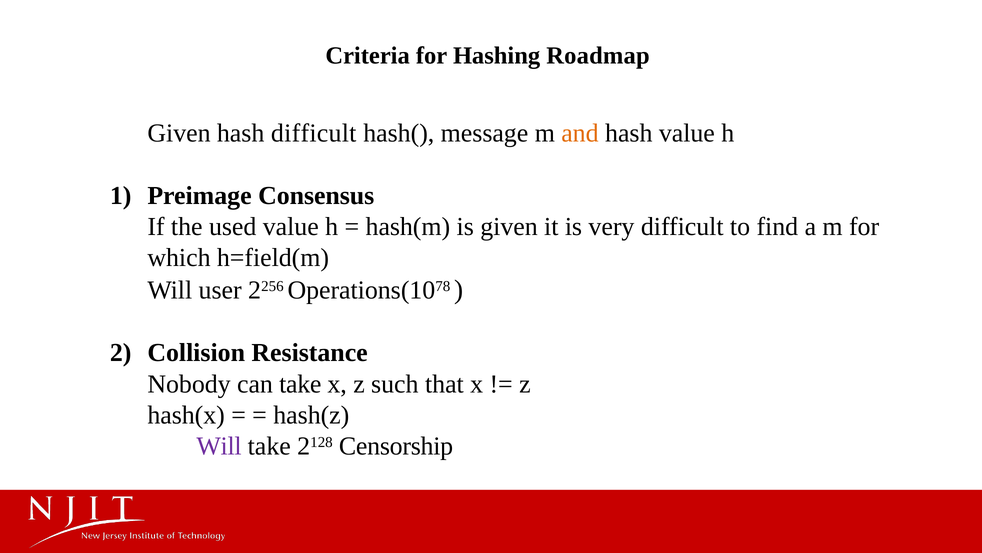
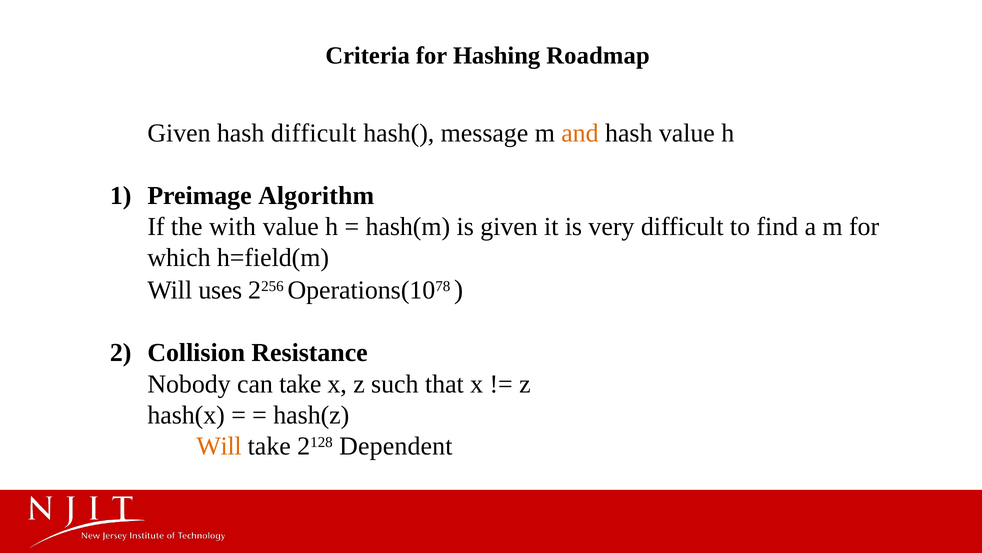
Consensus: Consensus -> Algorithm (316, 195)
used: used -> with (233, 227)
user: user -> uses (220, 290)
Will colour: purple -> orange (219, 446)
Censorship: Censorship -> Dependent (396, 446)
